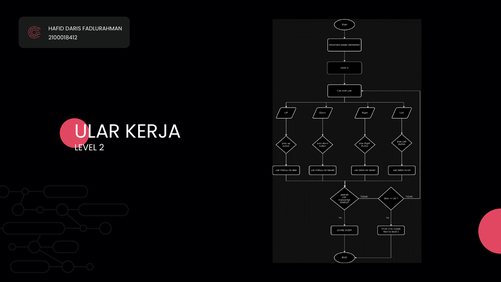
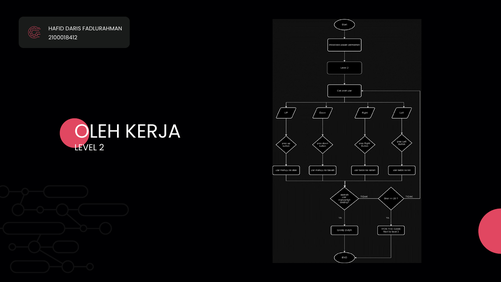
ULAR: ULAR -> OLEH (97, 131)
